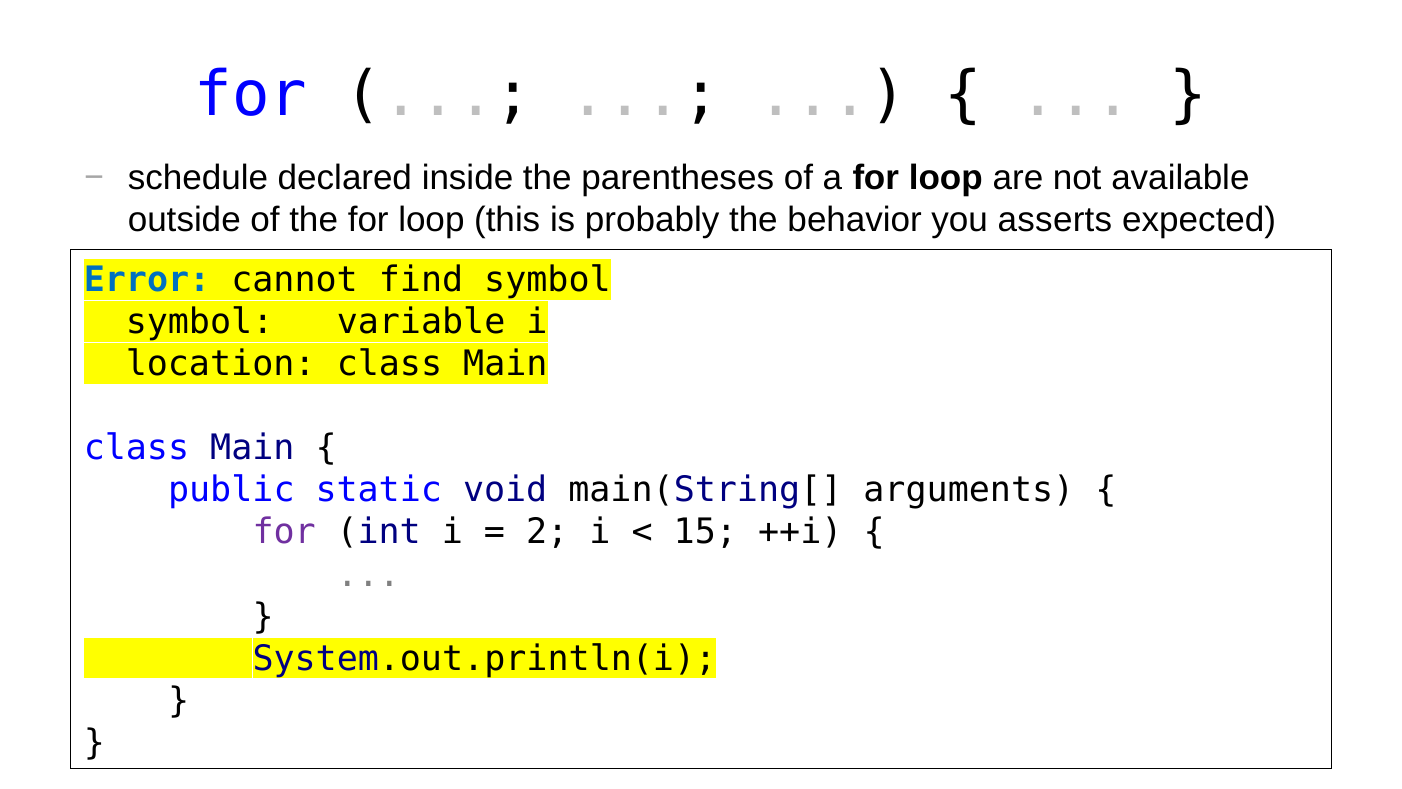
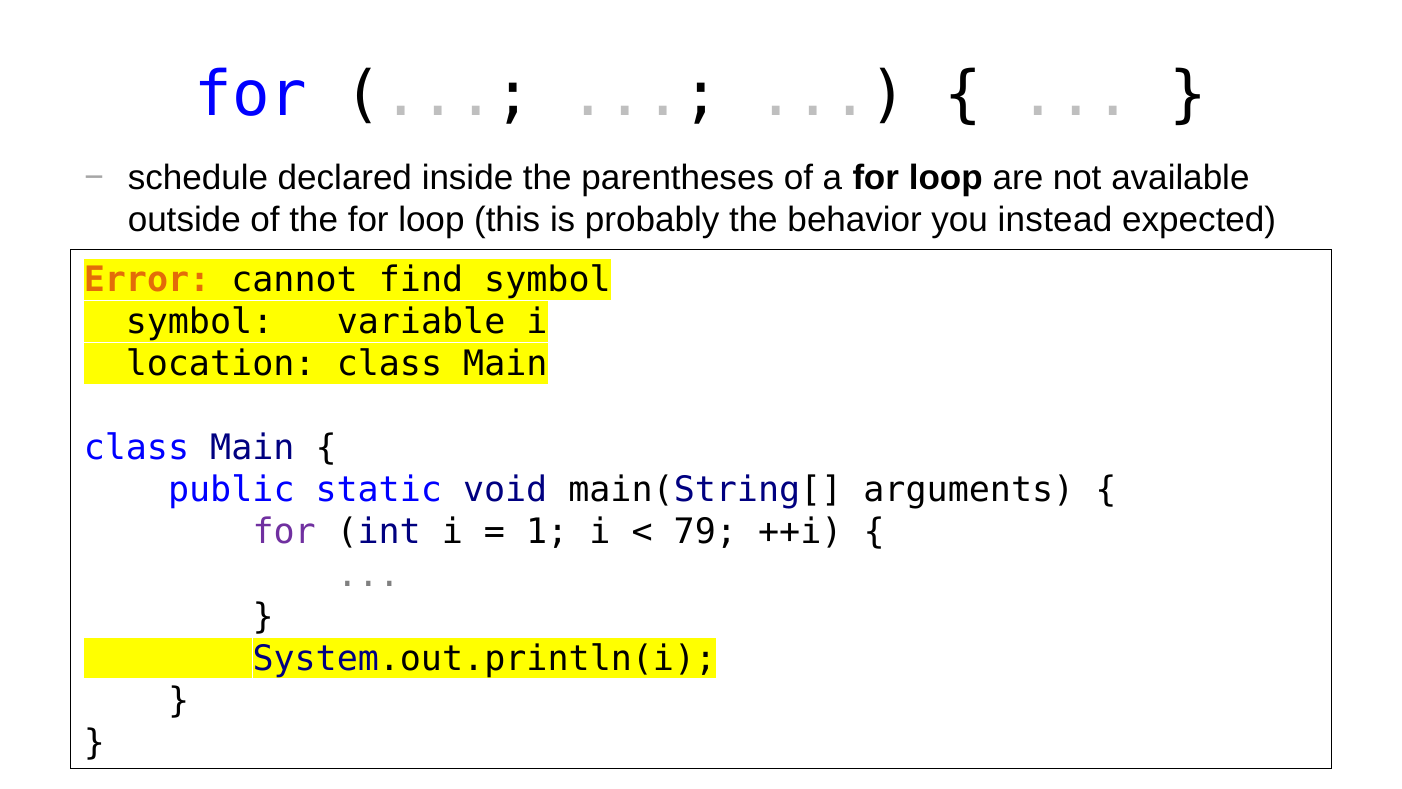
asserts: asserts -> instead (1055, 220)
Error colour: blue -> orange (147, 280)
2: 2 -> 1 (547, 532)
15: 15 -> 79 (705, 532)
